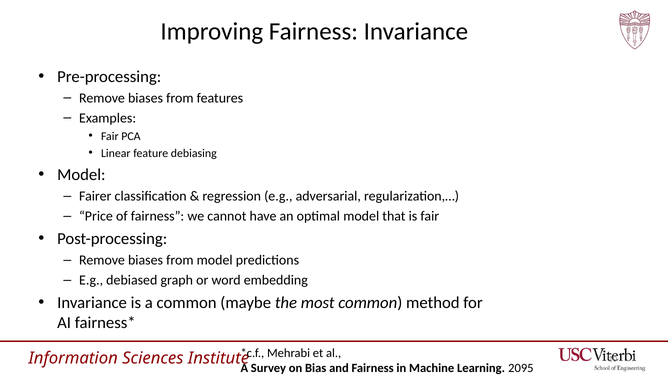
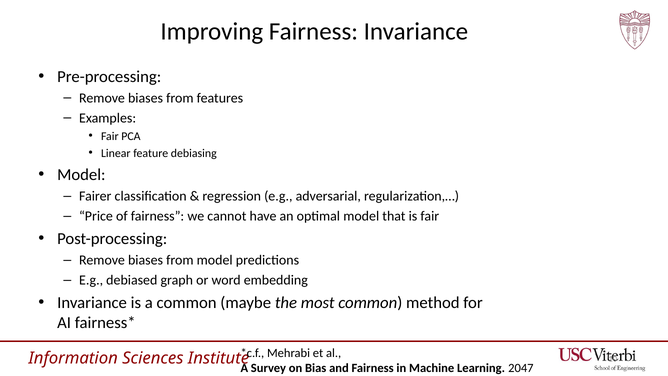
2095: 2095 -> 2047 (521, 368)
